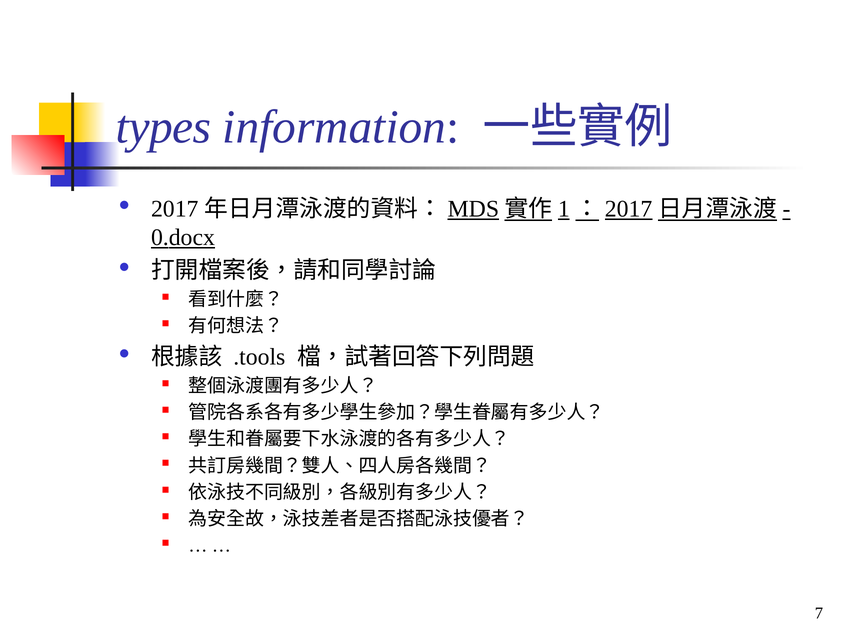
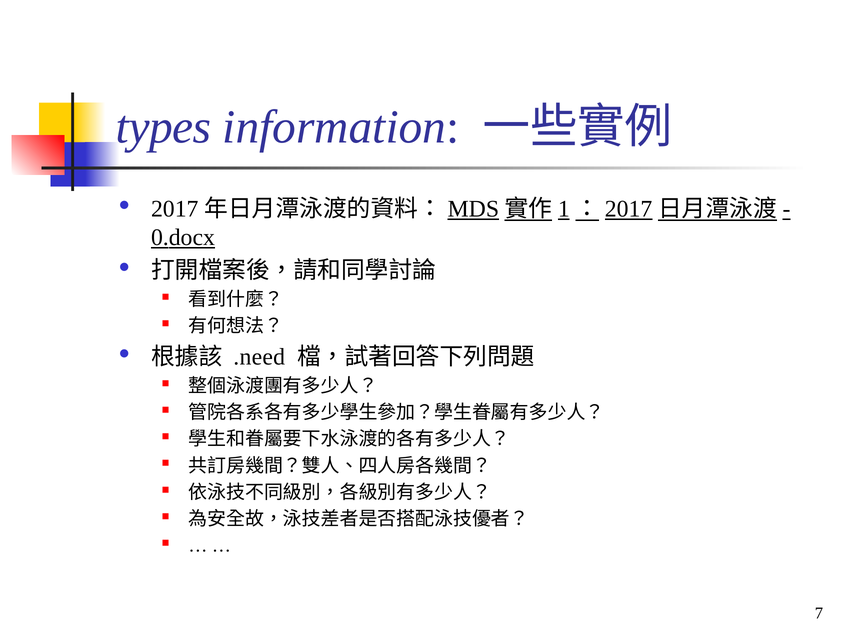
.tools: .tools -> .need (259, 357)
